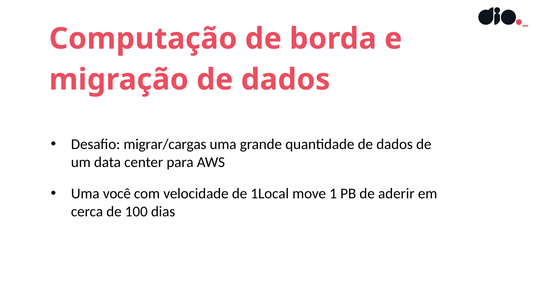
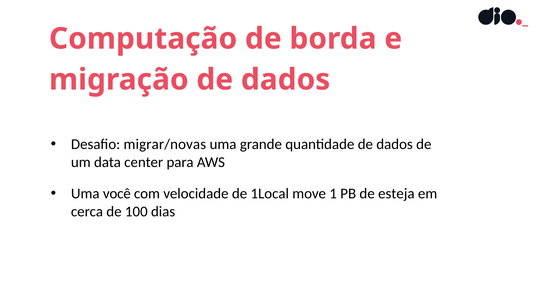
migrar/cargas: migrar/cargas -> migrar/novas (165, 144)
aderir: aderir -> esteja (396, 193)
